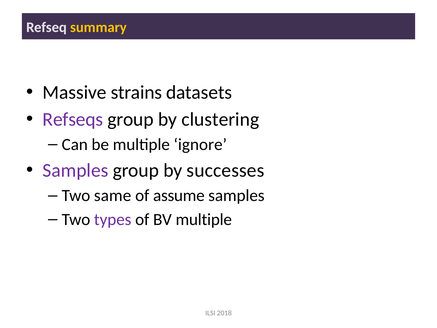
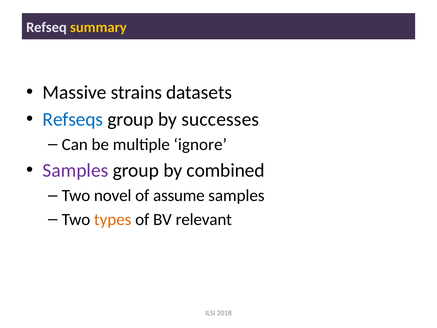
Refseqs colour: purple -> blue (73, 119)
clustering: clustering -> successes (220, 119)
successes: successes -> combined (226, 170)
same: same -> novel (113, 196)
types colour: purple -> orange (113, 219)
BV multiple: multiple -> relevant (204, 219)
